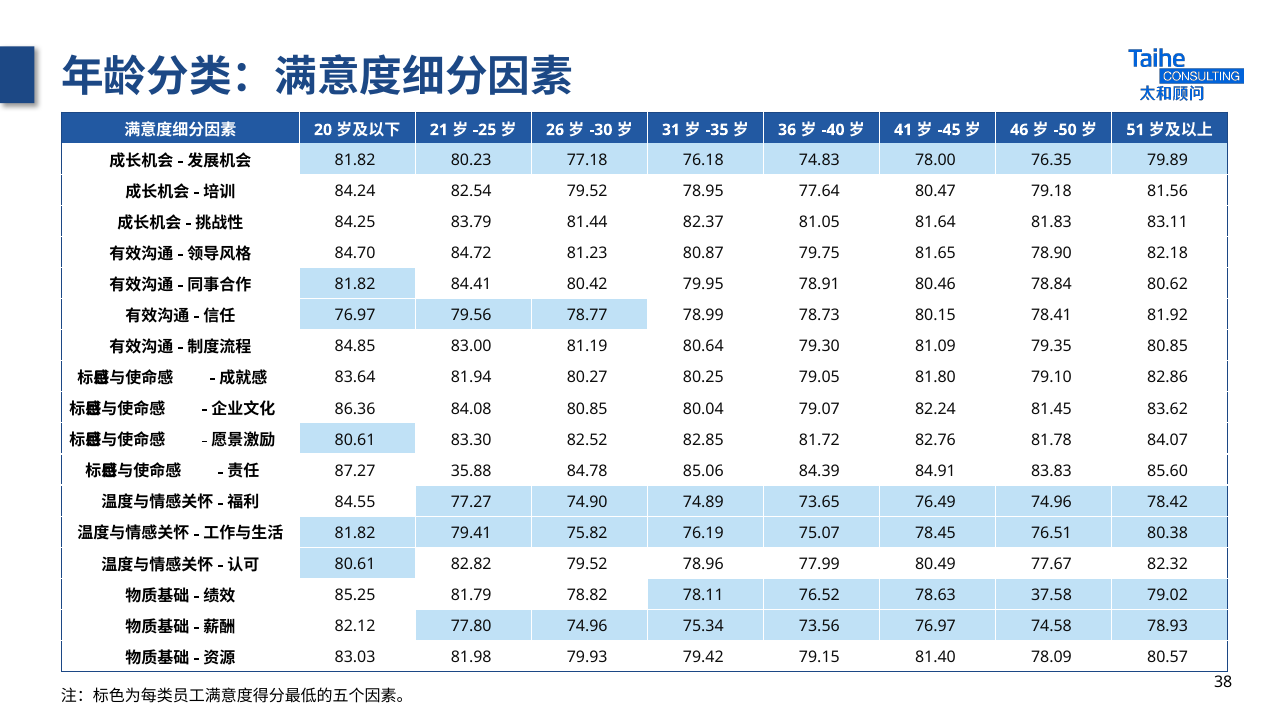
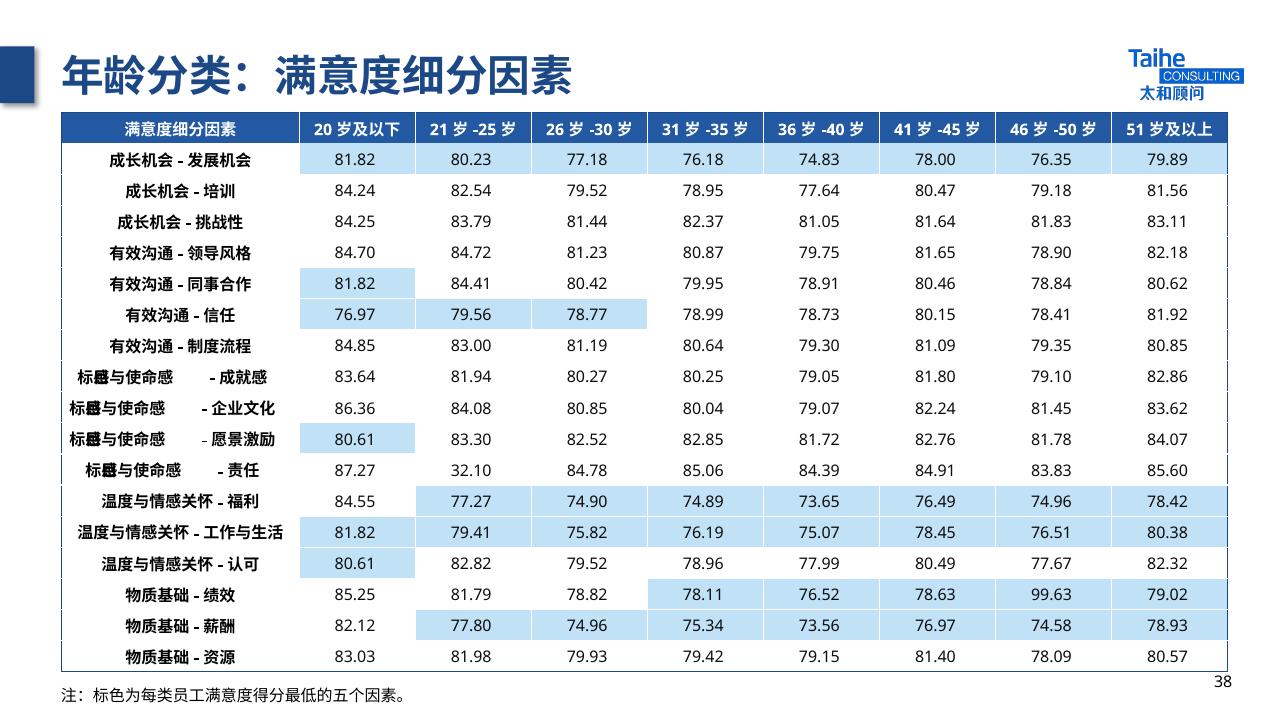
35.88: 35.88 -> 32.10 (471, 471)
37.58: 37.58 -> 99.63 (1052, 595)
